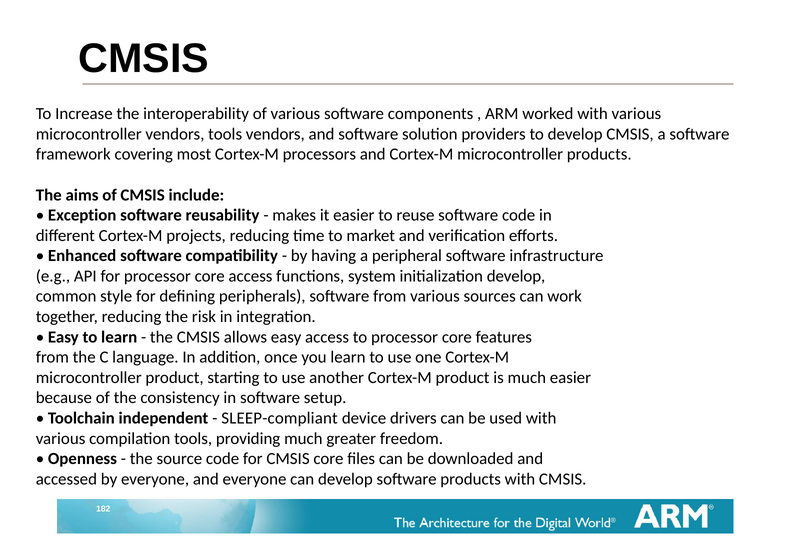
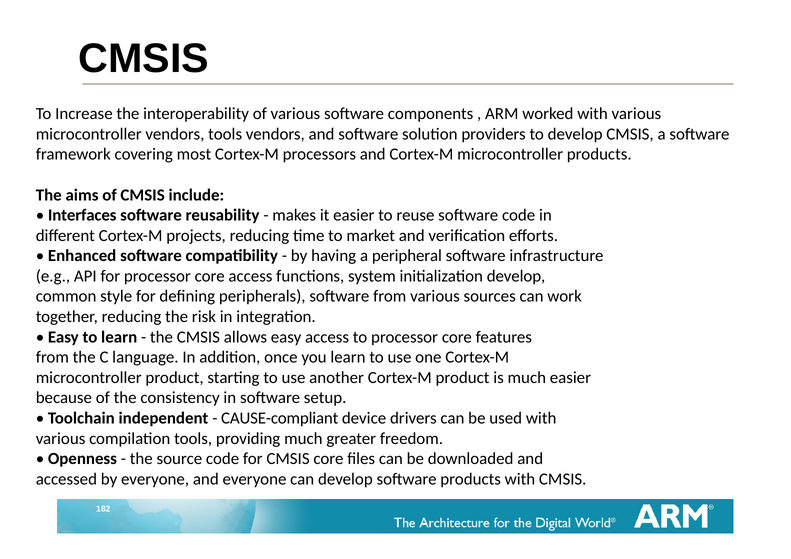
Exception: Exception -> Interfaces (82, 215)
SLEEP-compliant: SLEEP-compliant -> CAUSE-compliant (280, 418)
